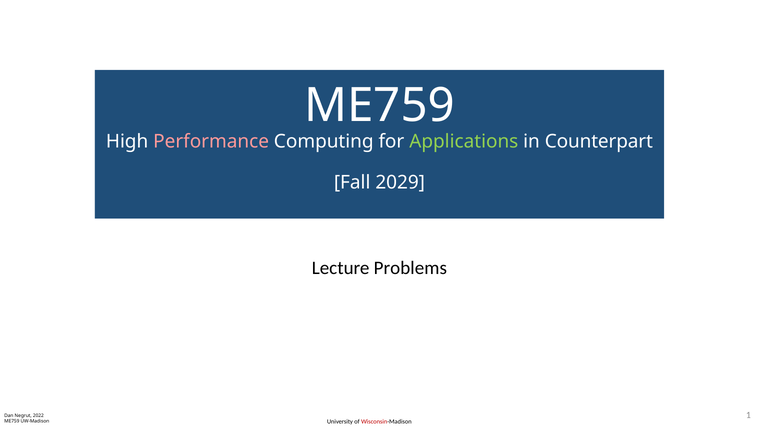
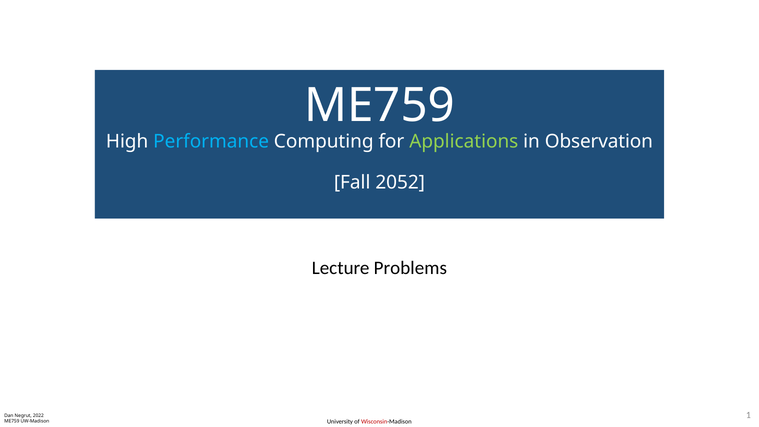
Performance colour: pink -> light blue (211, 142)
Counterpart: Counterpart -> Observation (599, 142)
2029: 2029 -> 2052 (400, 183)
